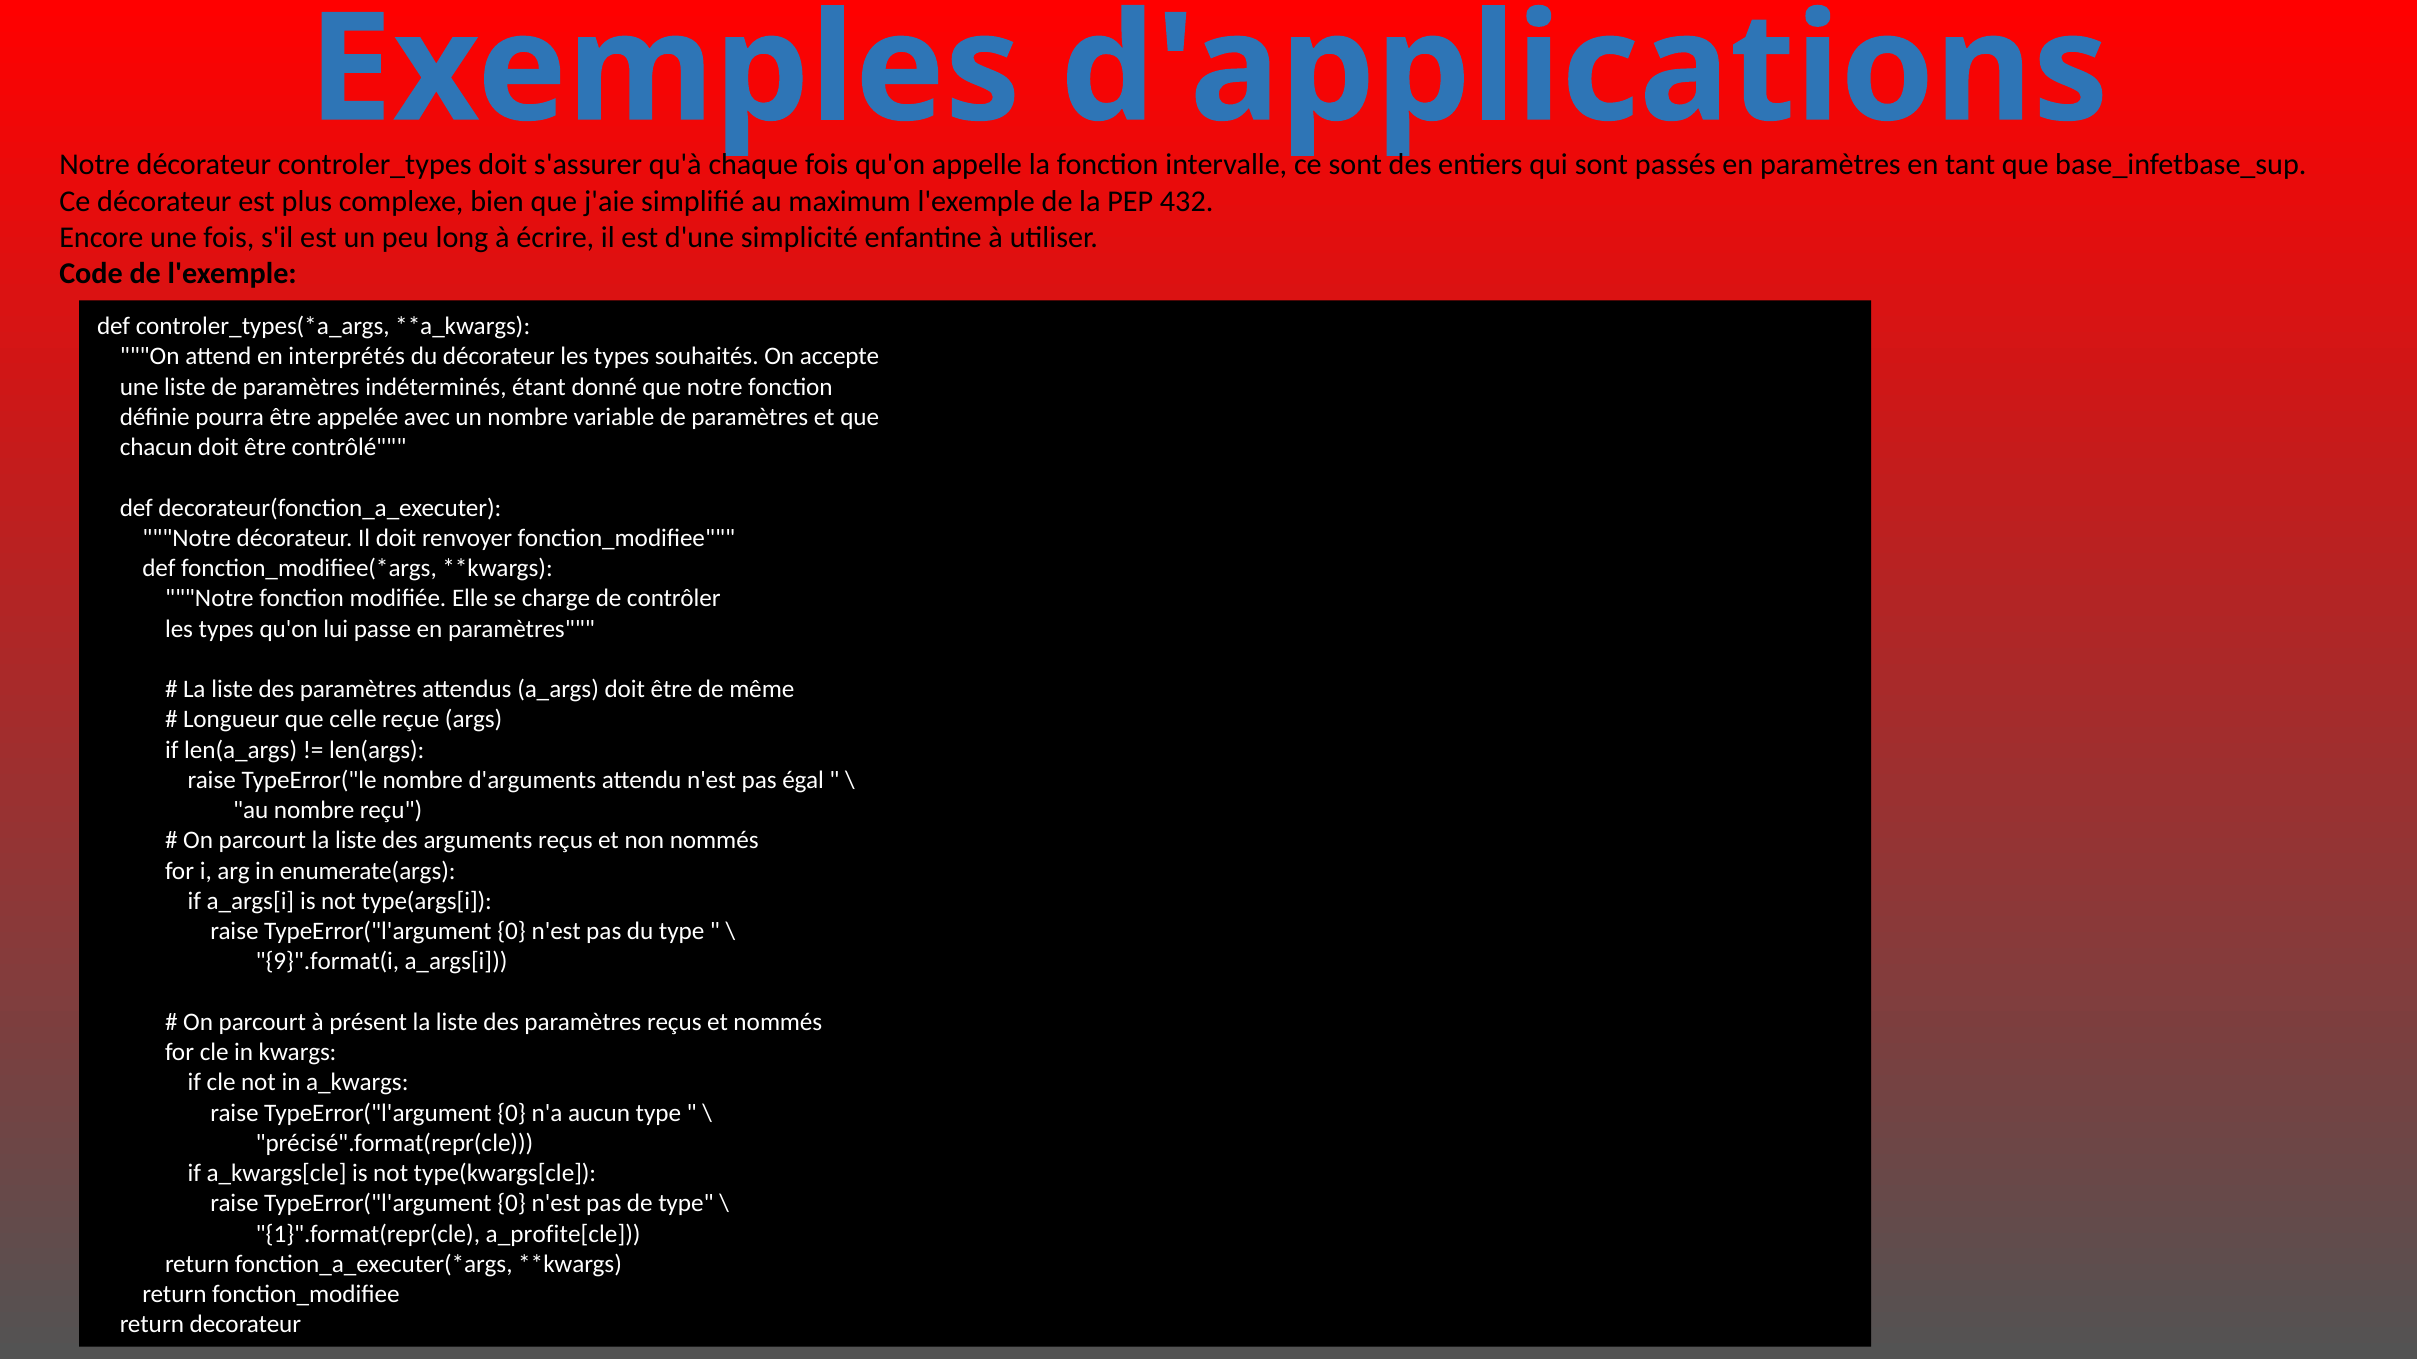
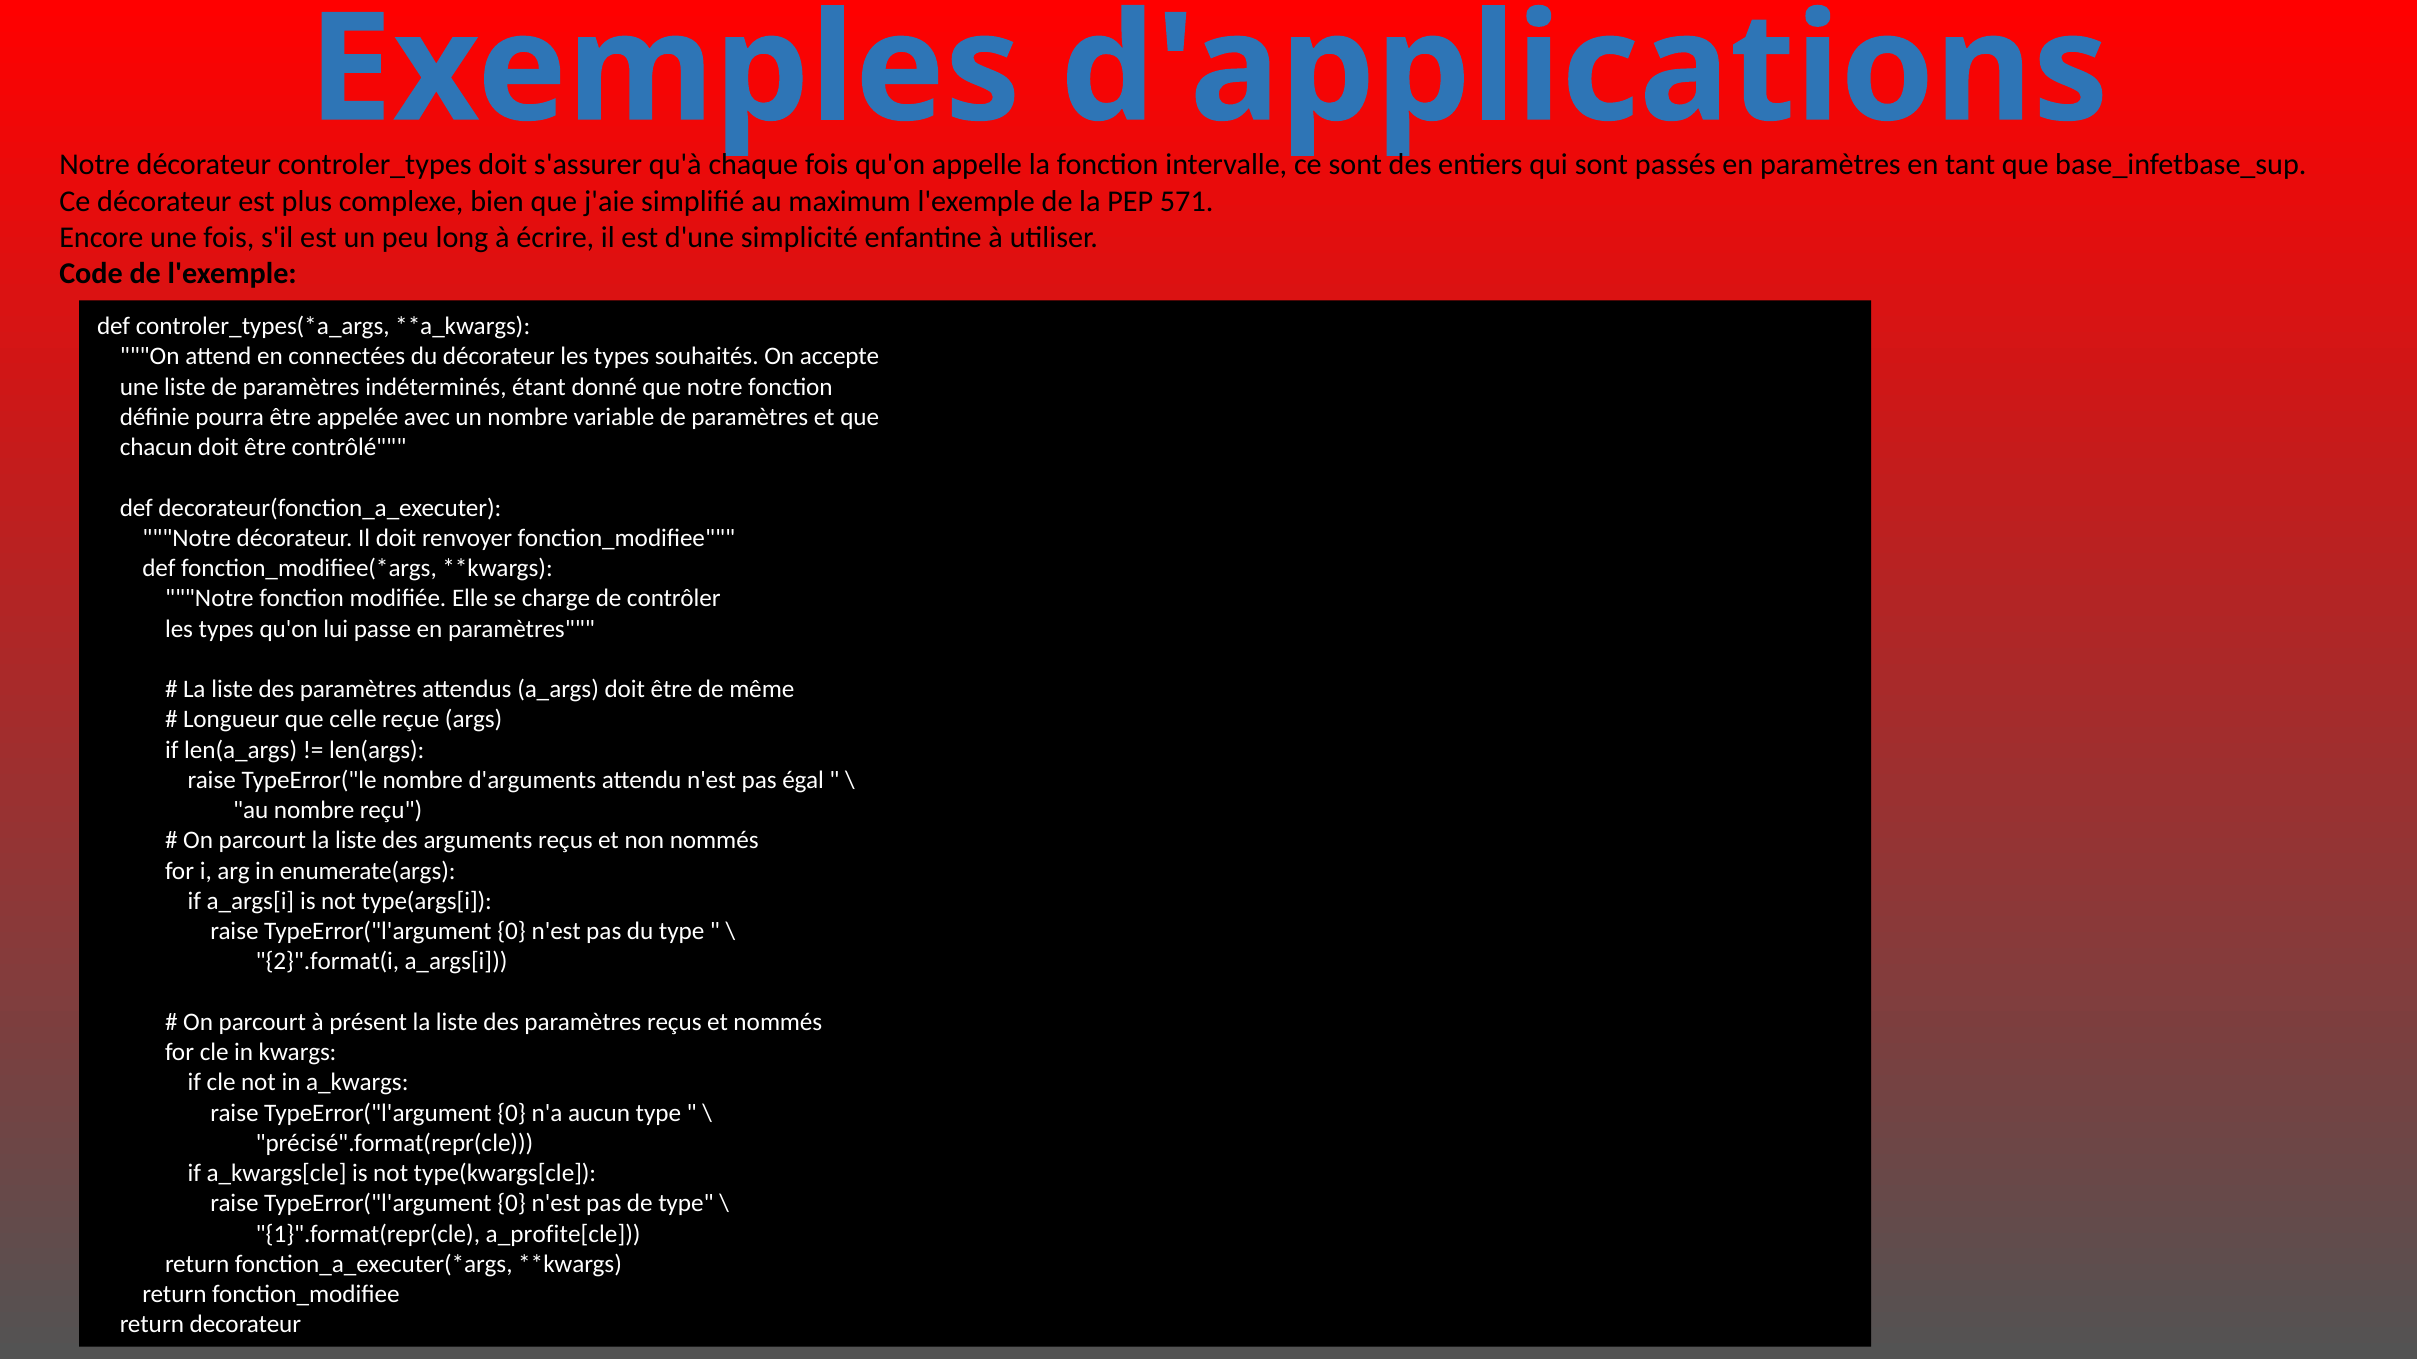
432: 432 -> 571 (1187, 201)
interprétés: interprétés -> connectées (347, 357)
9}".format(i: 9}".format(i -> 2}".format(i (327, 962)
